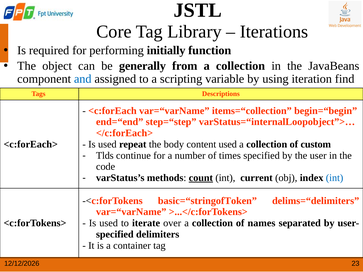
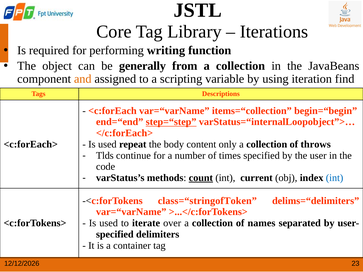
initially: initially -> writing (166, 51)
and colour: blue -> orange (83, 79)
step=“step underline: none -> present (171, 122)
content used: used -> only (228, 144)
custom: custom -> throws (316, 144)
basic=“stringofToken: basic=“stringofToken -> class=“stringofToken (207, 201)
